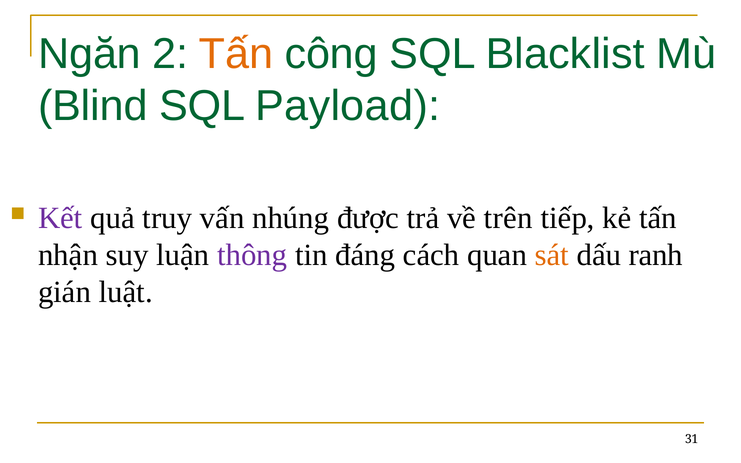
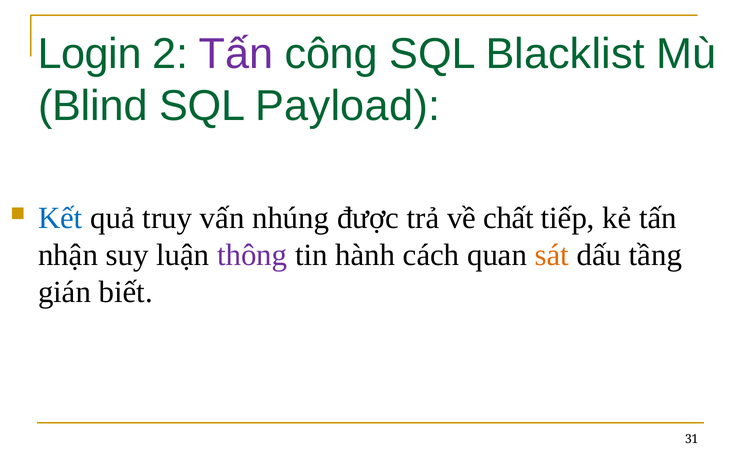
Ngăn: Ngăn -> Login (90, 54)
Tấn colour: orange -> purple (236, 54)
Kết colour: purple -> blue (60, 218)
trên: trên -> chất (509, 218)
đáng: đáng -> hành (365, 255)
ranh: ranh -> tầng (655, 255)
luật: luật -> biết (126, 292)
